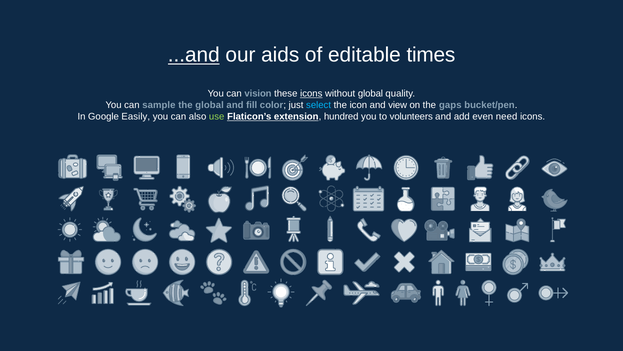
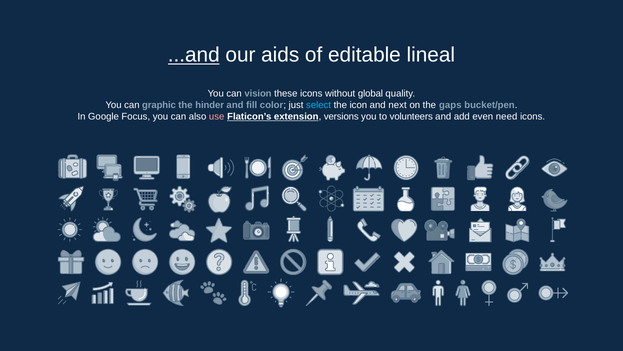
times: times -> lineal (431, 55)
icons underline: present -> none (311, 94)
sample: sample -> graphic (159, 105)
the global: global -> hinder (210, 105)
view: view -> next (398, 105)
Easily: Easily -> Focus (136, 116)
use colour: light green -> pink (217, 116)
hundred: hundred -> versions (341, 116)
